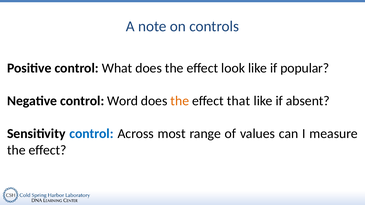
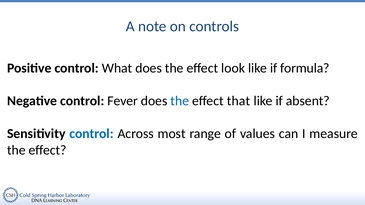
popular: popular -> formula (305, 68)
Word: Word -> Fever (123, 101)
the colour: orange -> blue (180, 101)
